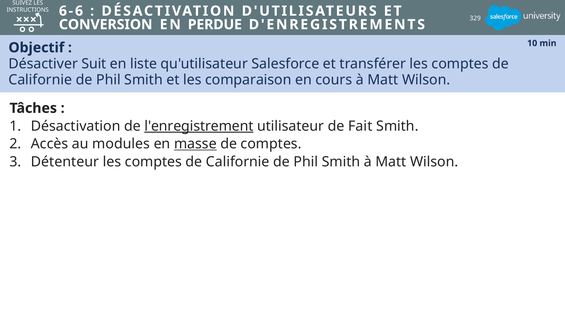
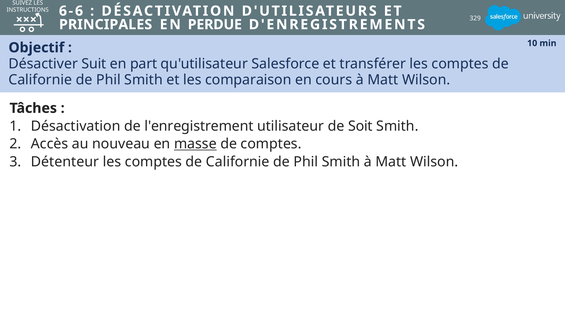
CONVERSION: CONVERSION -> PRINCIPALES (106, 25)
liste: liste -> part (144, 64)
l'enregistrement underline: present -> none (199, 126)
Fait: Fait -> Soit (360, 126)
modules: modules -> nouveau (121, 144)
